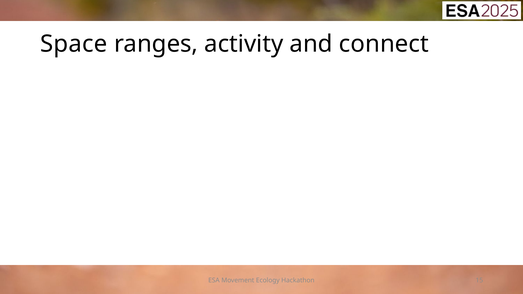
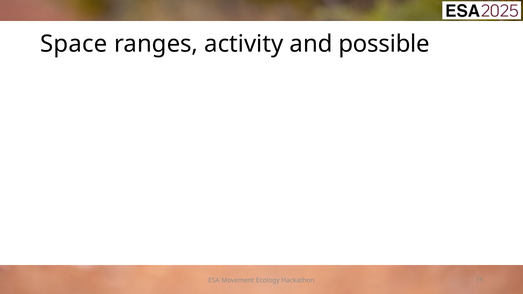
connect: connect -> possible (384, 44)
